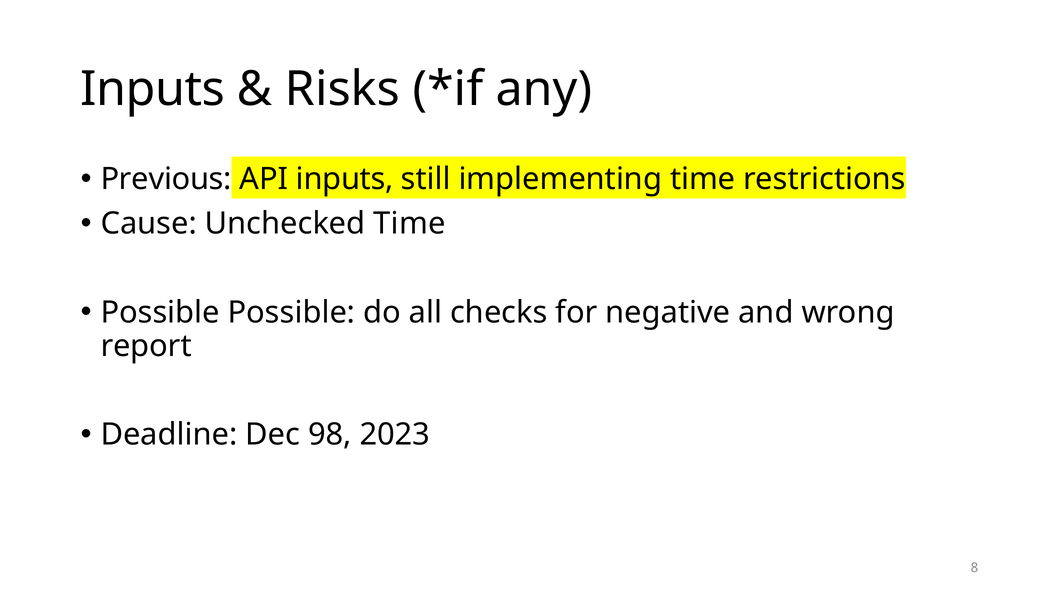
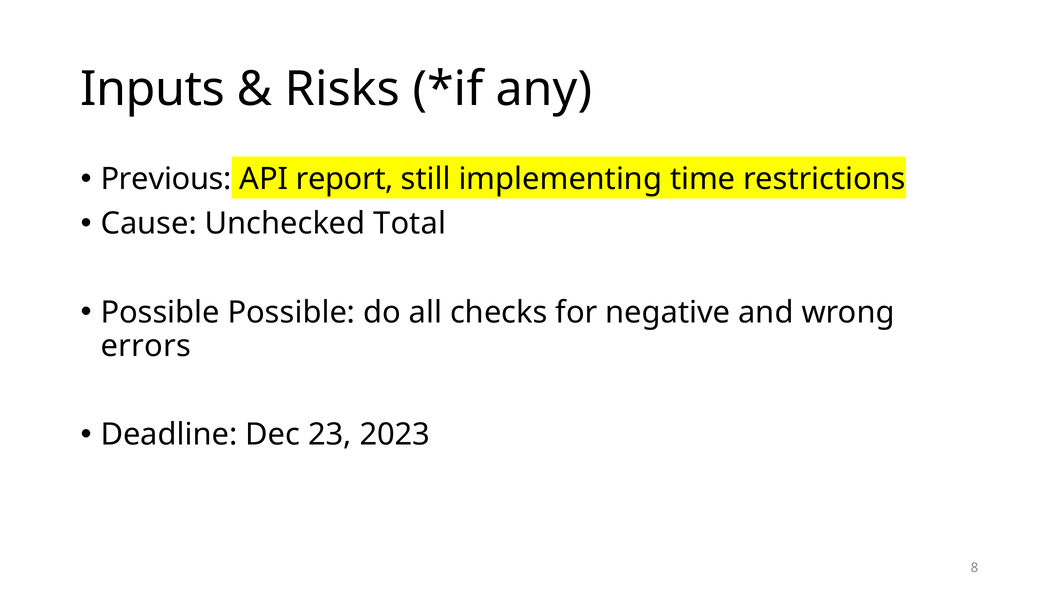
API inputs: inputs -> report (345, 179)
Unchecked Time: Time -> Total (410, 223)
report: report -> errors (146, 346)
98: 98 -> 23 (330, 434)
